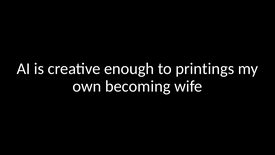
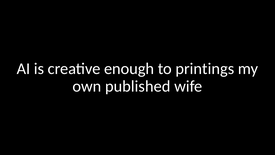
becoming: becoming -> published (138, 86)
